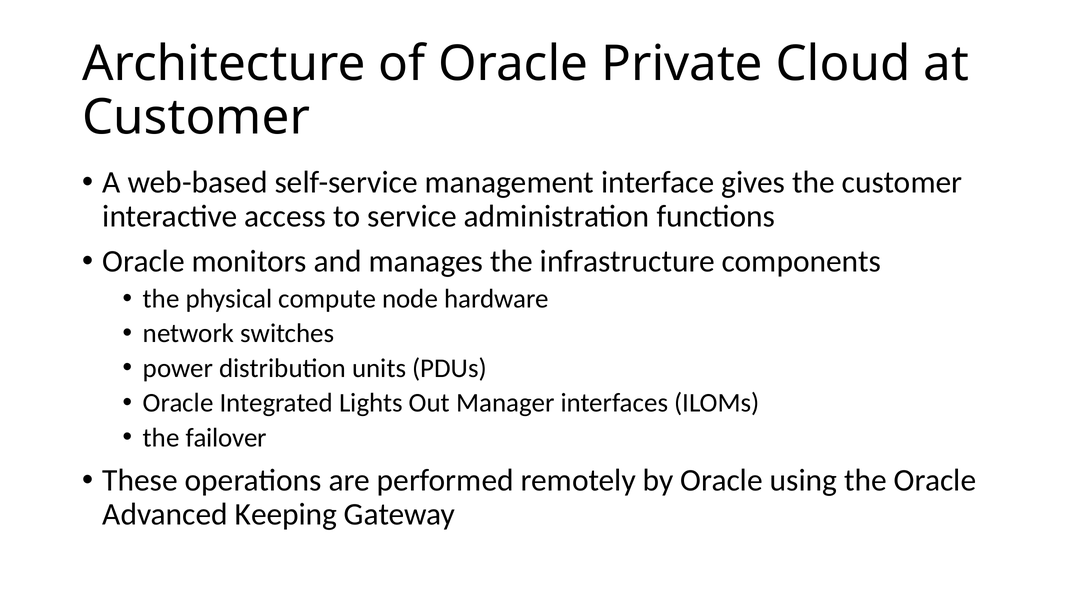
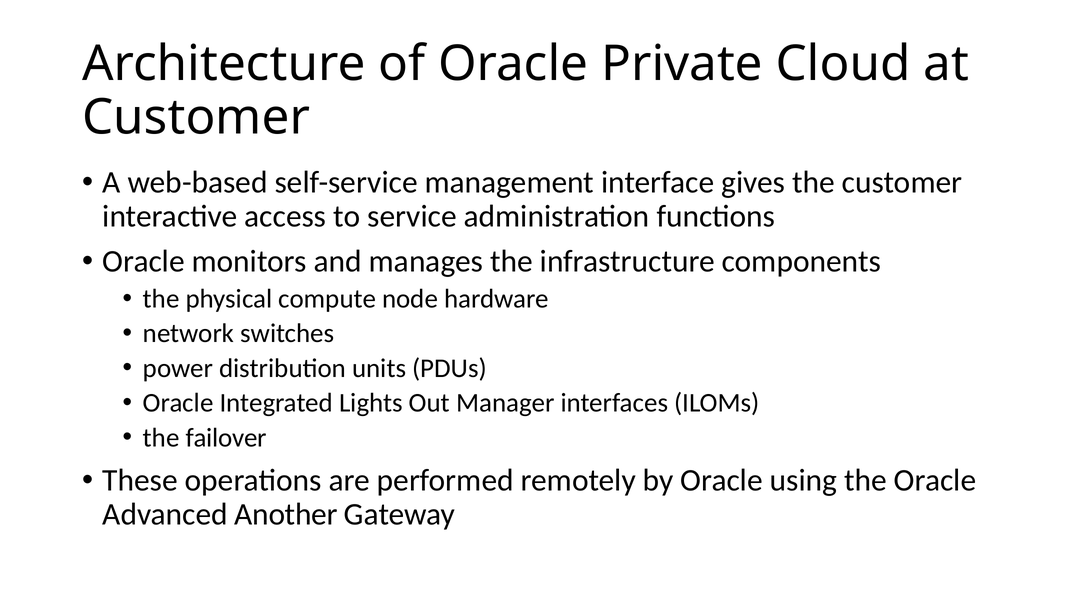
Keeping: Keeping -> Another (286, 514)
